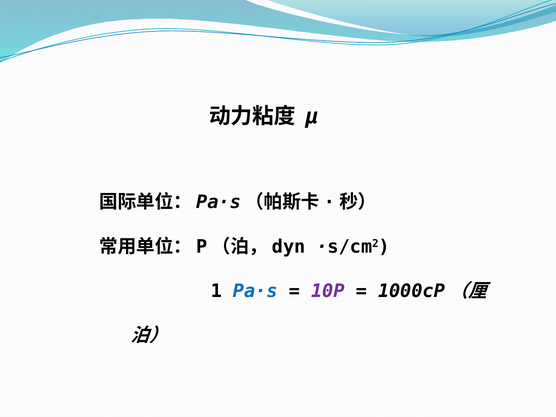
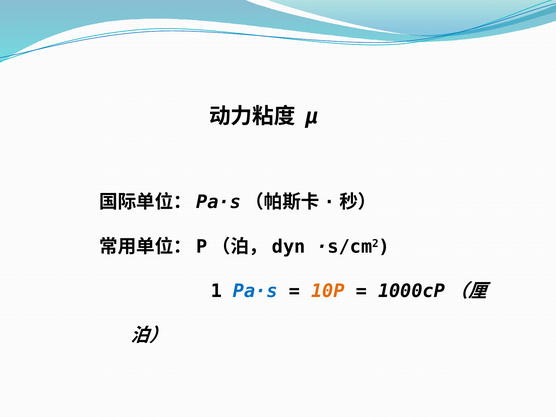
10P colour: purple -> orange (328, 291)
